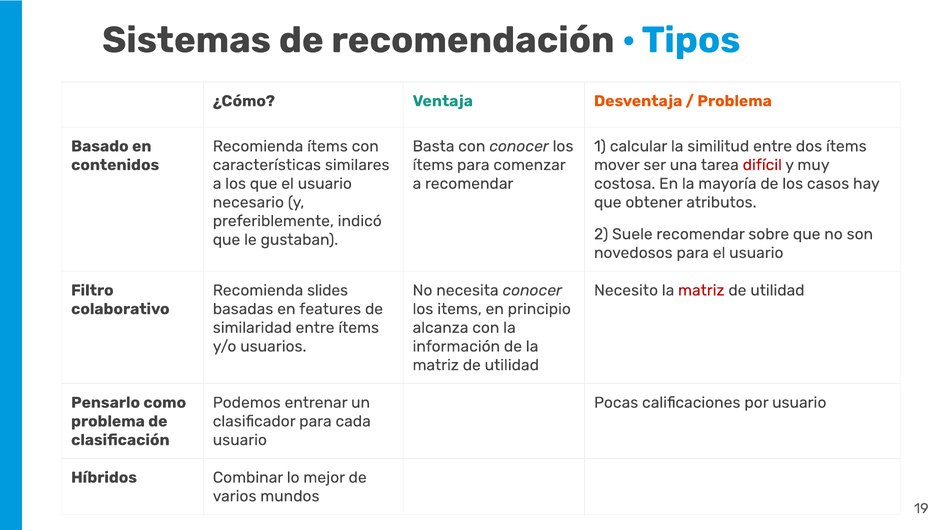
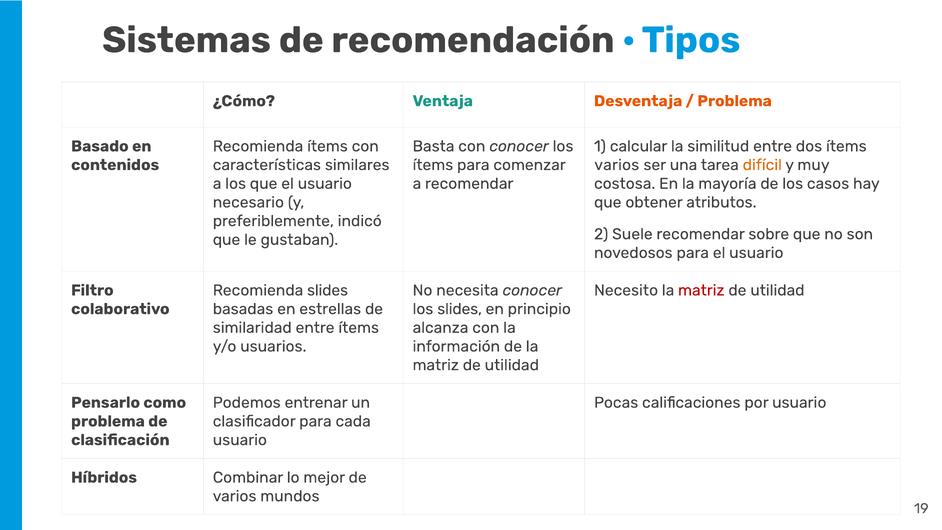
mover: mover -> varios (617, 165)
difícil colour: red -> orange (762, 165)
features: features -> estrellas (330, 309)
los items: items -> slides (460, 309)
